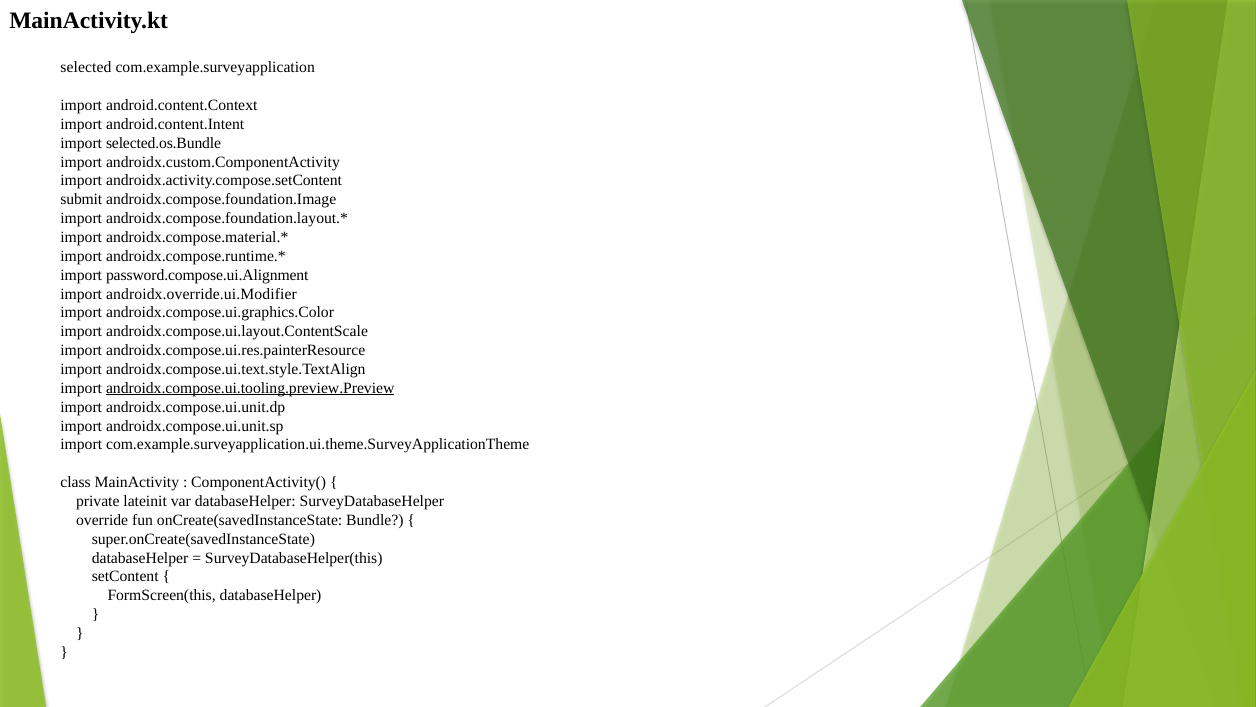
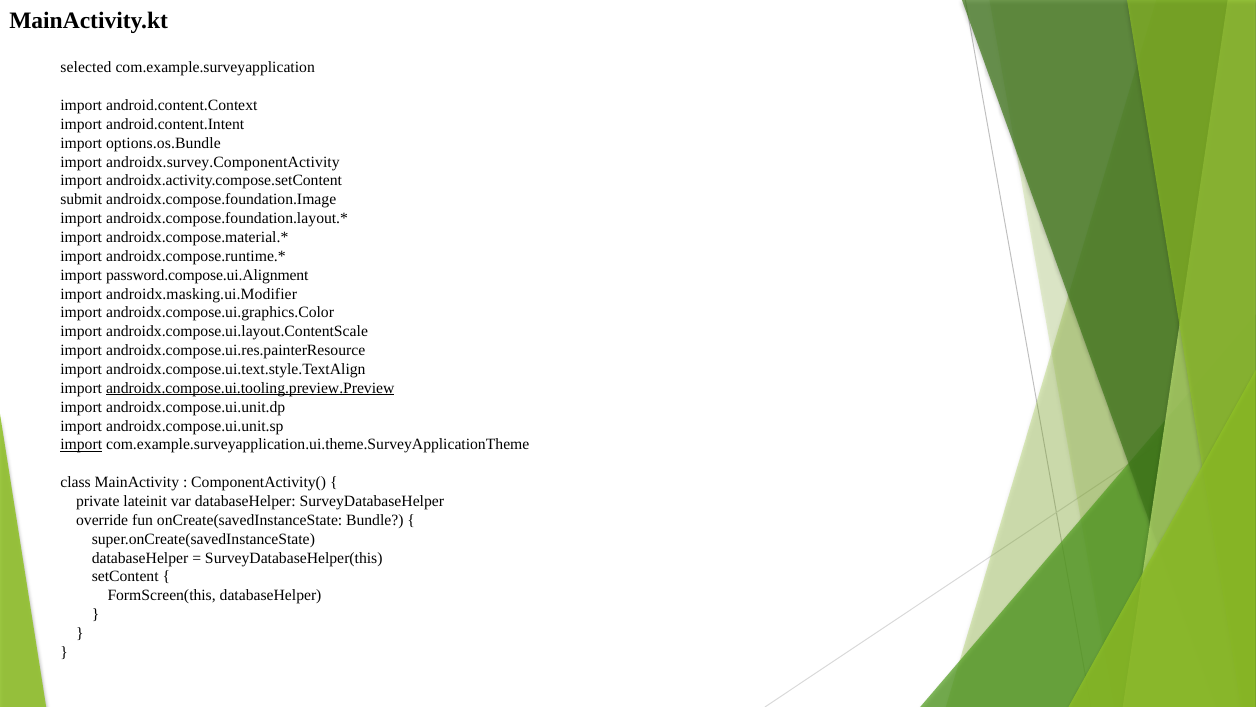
selected.os.Bundle: selected.os.Bundle -> options.os.Bundle (163, 143)
androidx.custom.ComponentActivity: androidx.custom.ComponentActivity -> androidx.survey.ComponentActivity (223, 162)
androidx.override.ui.Modifier: androidx.override.ui.Modifier -> androidx.masking.ui.Modifier (202, 294)
import underline: none -> present (81, 444)
